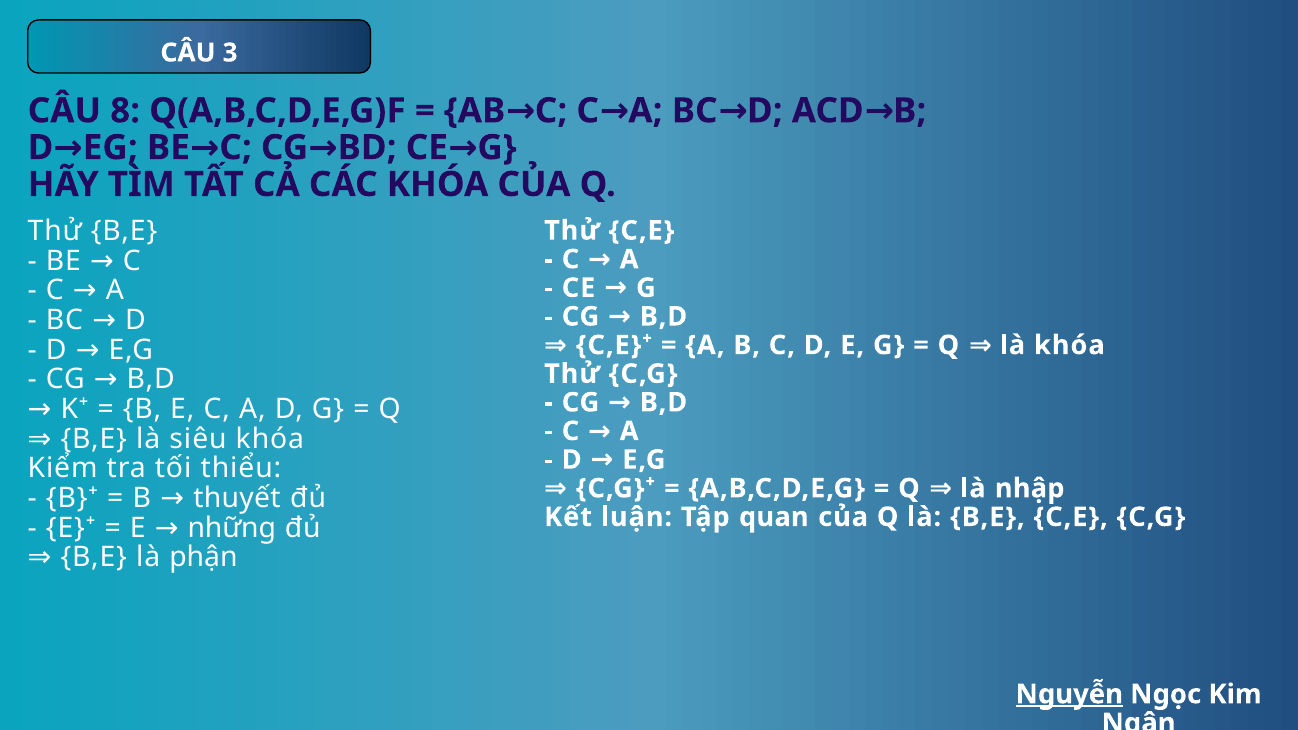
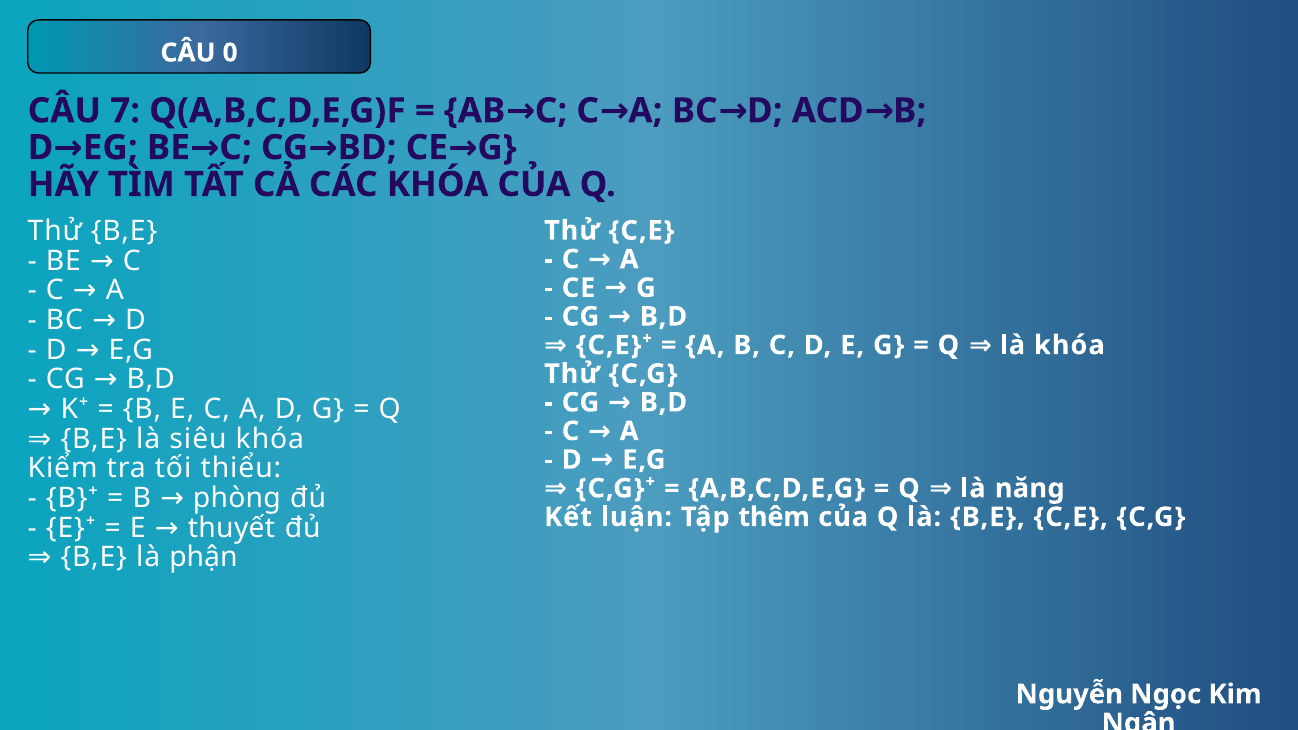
3: 3 -> 0 (230, 53)
8: 8 -> 7 (125, 111)
nhập: nhập -> năng (1030, 488)
thuyết: thuyết -> phòng (237, 498)
quan: quan -> thêm (774, 517)
những: những -> thuyết (232, 528)
Nguyễn underline: present -> none (1069, 694)
